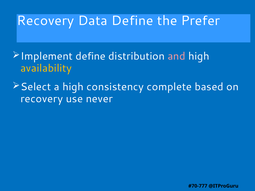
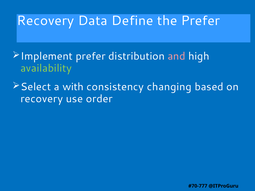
define: define -> prefer (91, 56)
availability colour: yellow -> light green (46, 68)
a high: high -> with (73, 87)
complete: complete -> changing (169, 87)
never: never -> order (99, 99)
